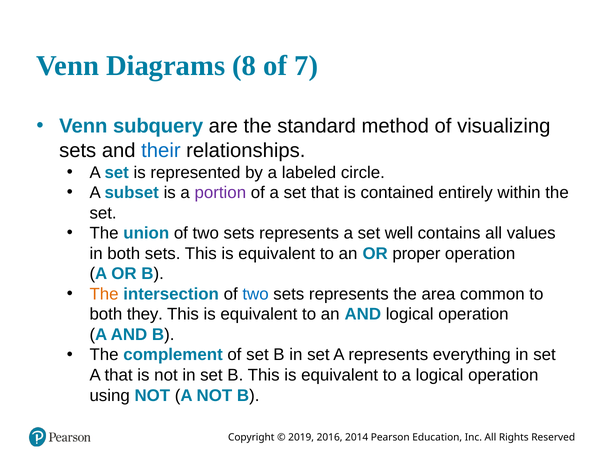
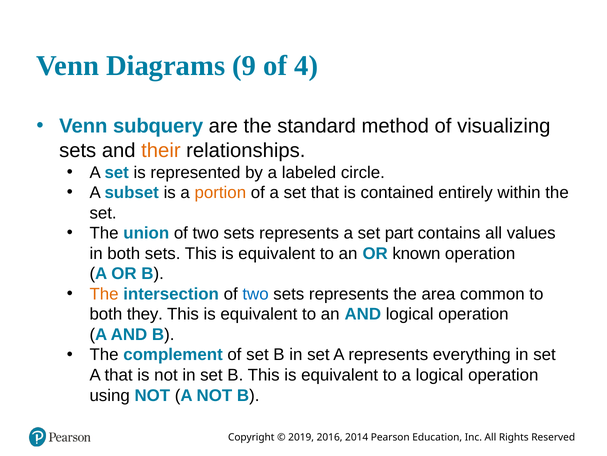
8: 8 -> 9 (244, 66)
7: 7 -> 4 (306, 66)
their colour: blue -> orange (161, 150)
portion colour: purple -> orange (220, 192)
well: well -> part (399, 233)
proper: proper -> known (416, 253)
